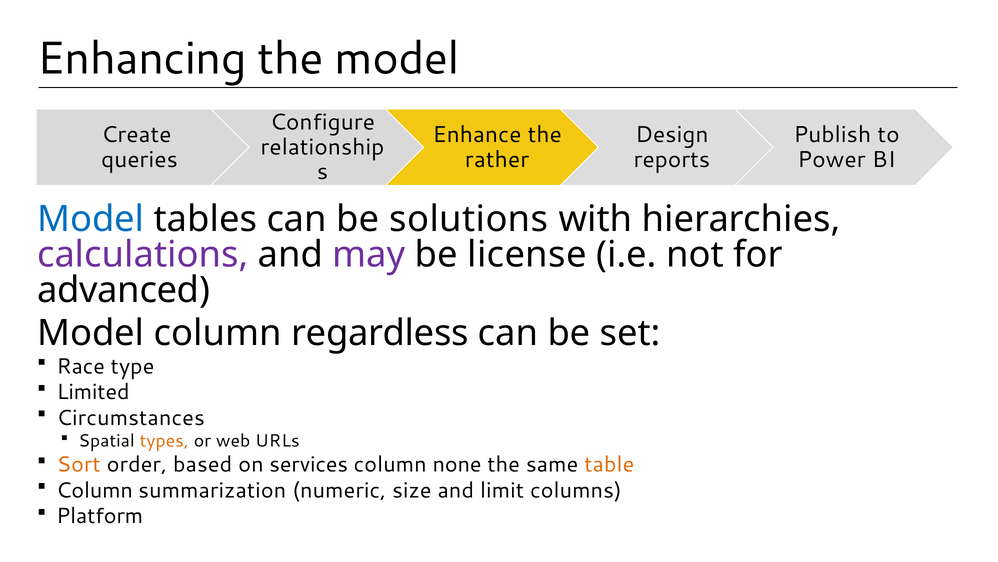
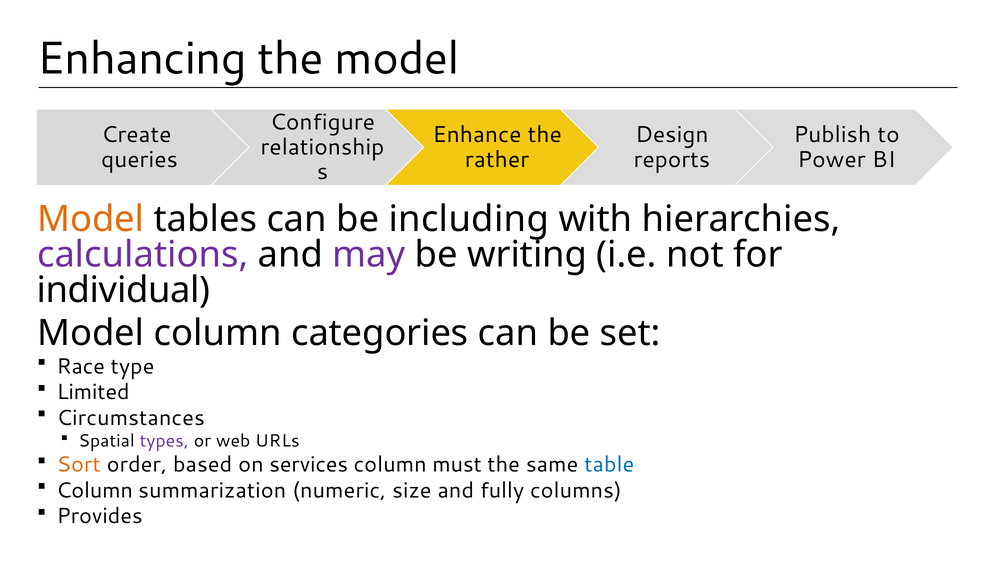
Model colour: blue -> orange (91, 219)
solutions: solutions -> including (469, 219)
license: license -> writing (527, 255)
advanced: advanced -> individual (124, 290)
regardless: regardless -> categories (380, 333)
types colour: orange -> purple (164, 441)
none: none -> must (457, 464)
table colour: orange -> blue (609, 464)
limit: limit -> fully (502, 490)
Platform: Platform -> Provides (100, 515)
